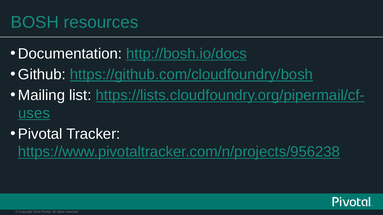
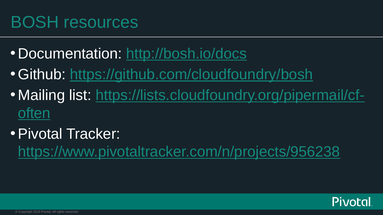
uses: uses -> often (34, 113)
